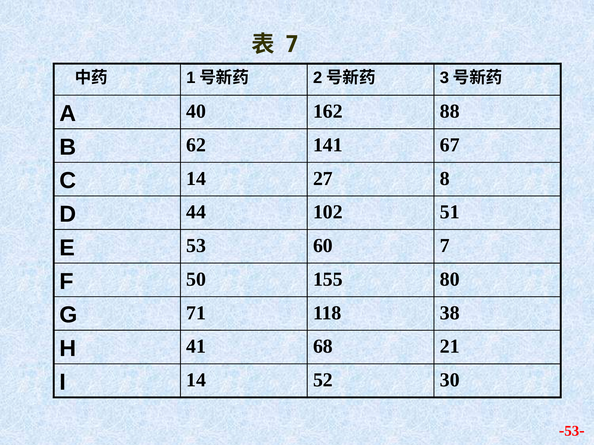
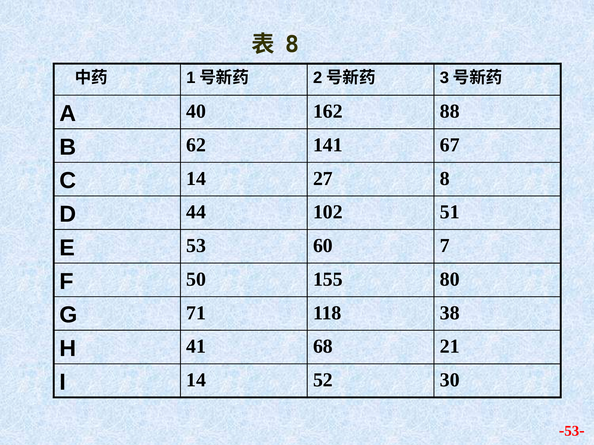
7: 7 -> 8 (292, 45)
